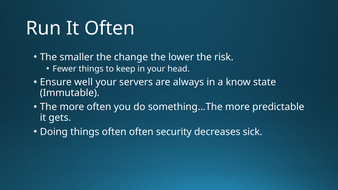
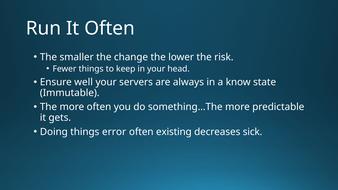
things often: often -> error (114, 132)
security: security -> existing (174, 132)
